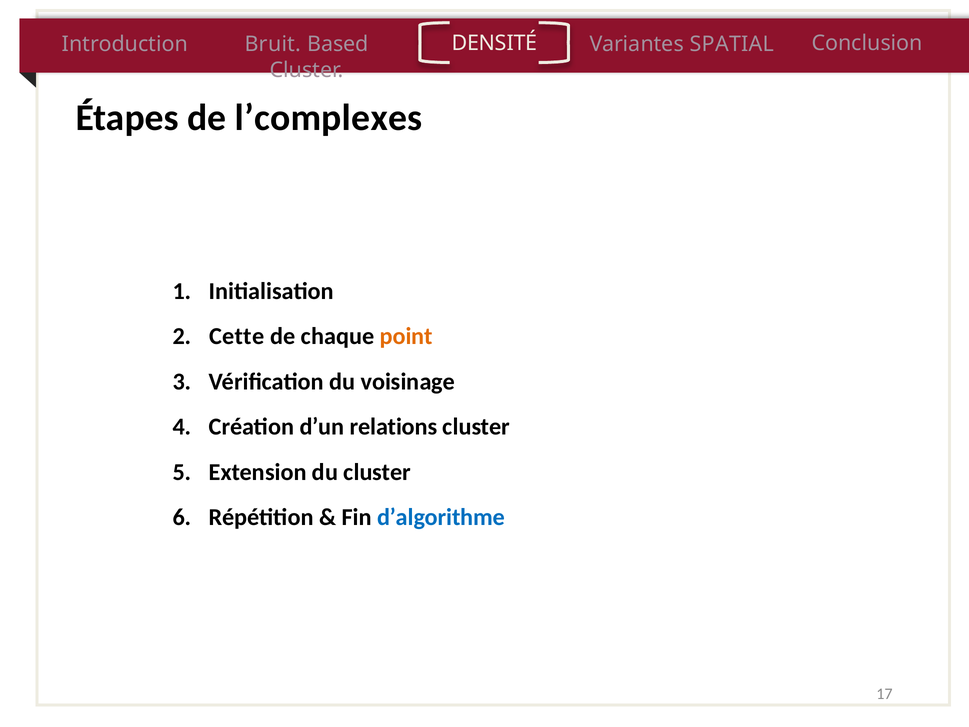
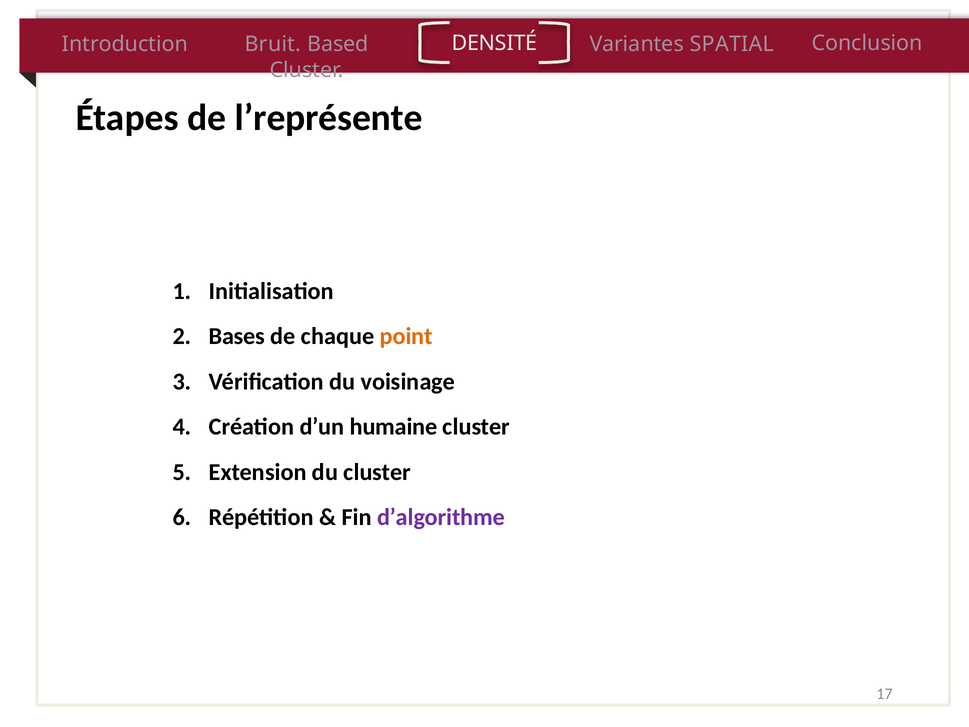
l’complexes: l’complexes -> l’représente (329, 118)
Cette: Cette -> Bases (237, 336)
relations: relations -> humaine (394, 427)
d’algorithme colour: blue -> purple (441, 517)
